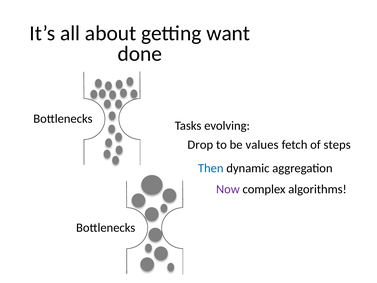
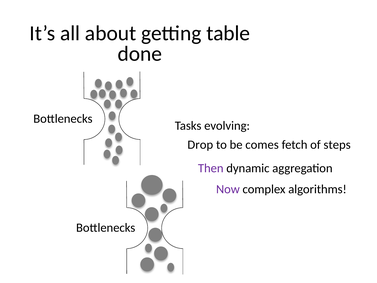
want: want -> table (228, 33)
values: values -> comes (262, 145)
Then colour: blue -> purple (211, 168)
